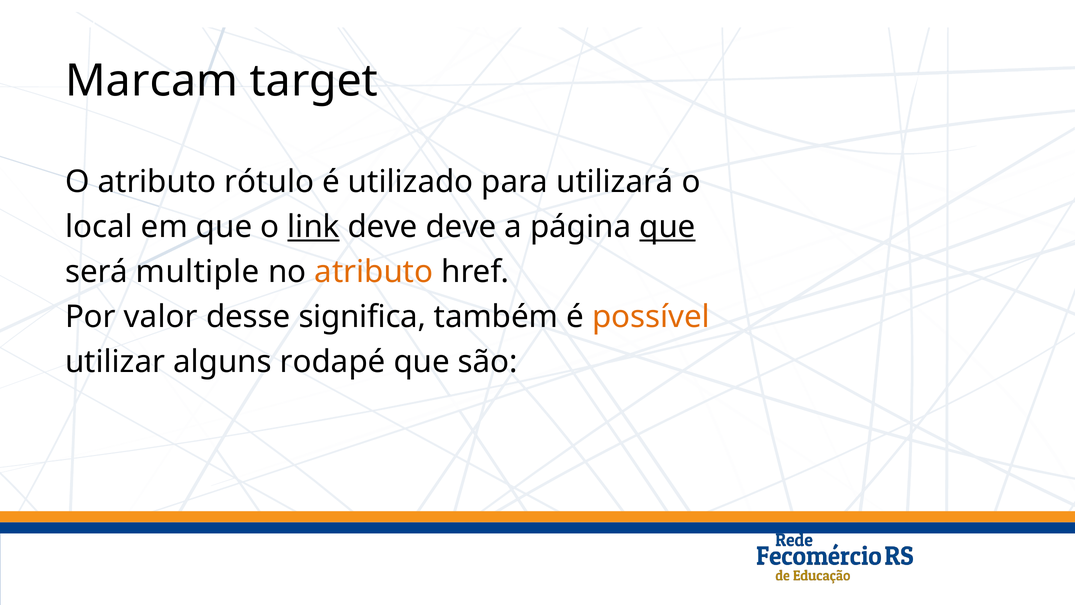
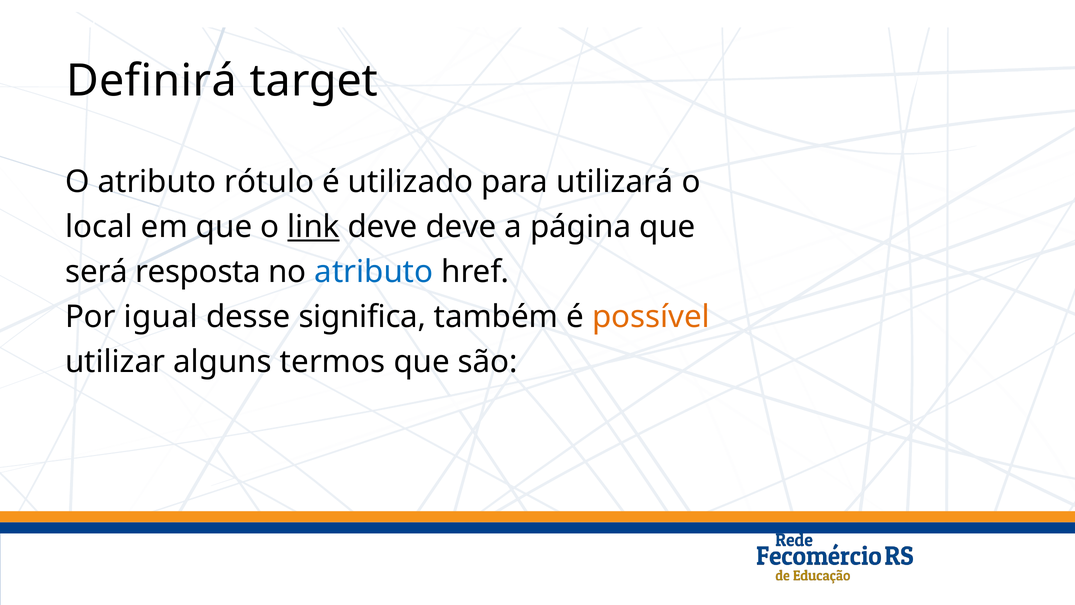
Marcam: Marcam -> Definirá (152, 81)
que underline: present -> none (667, 227)
multiple: multiple -> resposta (198, 272)
atributo colour: orange -> blue (374, 272)
valor: valor -> igual (161, 317)
rodapé: rodapé -> termos (333, 362)
